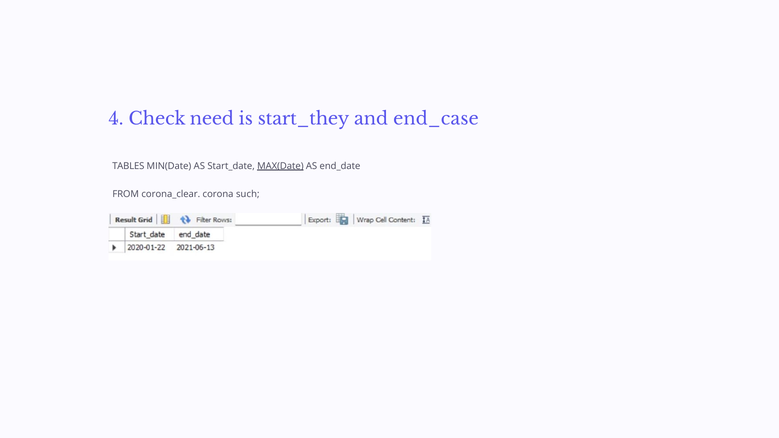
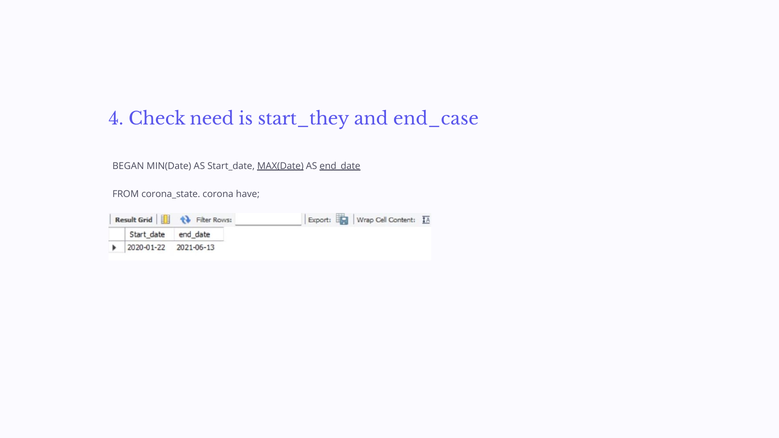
TABLES: TABLES -> BEGAN (128, 166)
end_date underline: none -> present (340, 166)
corona_clear: corona_clear -> corona_state (171, 194)
such: such -> have (248, 194)
